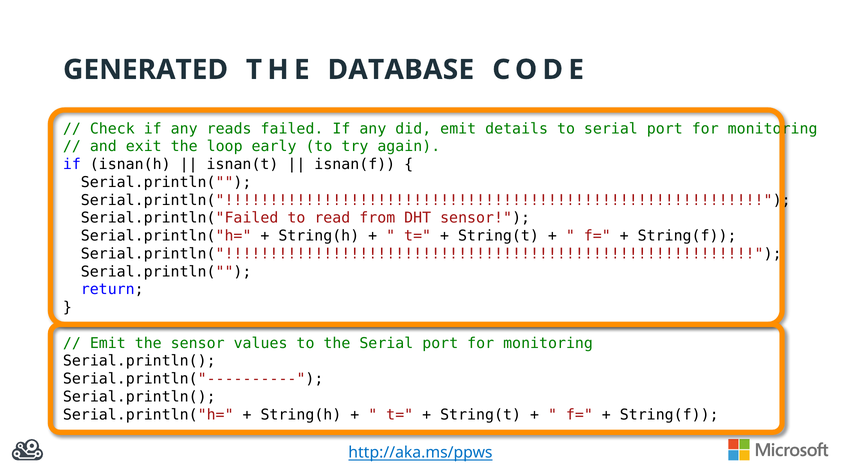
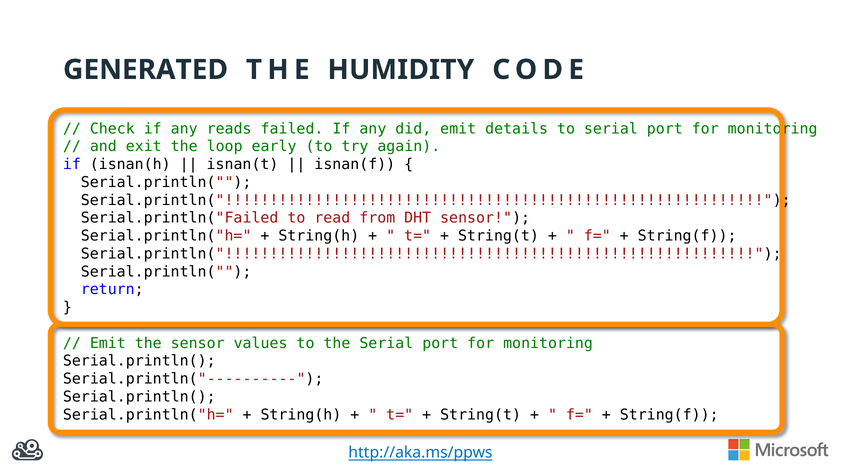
DATABASE: DATABASE -> HUMIDITY (401, 70)
